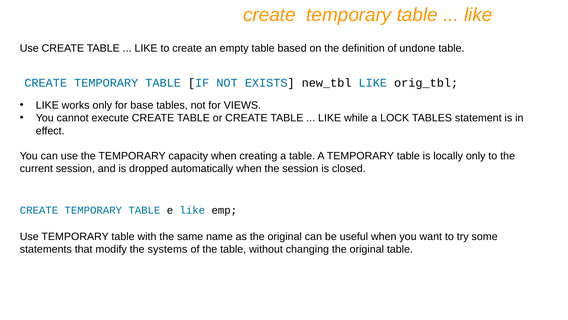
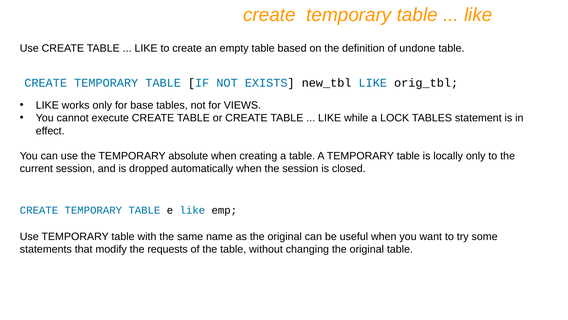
capacity: capacity -> absolute (188, 156)
systems: systems -> requests (168, 249)
